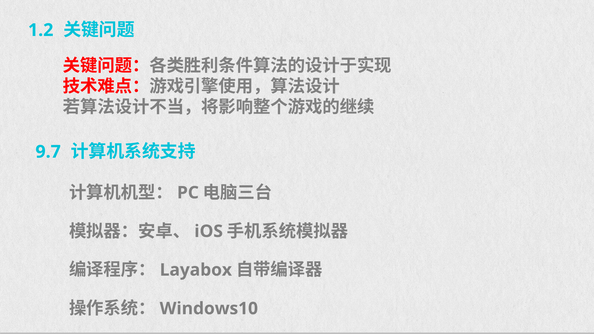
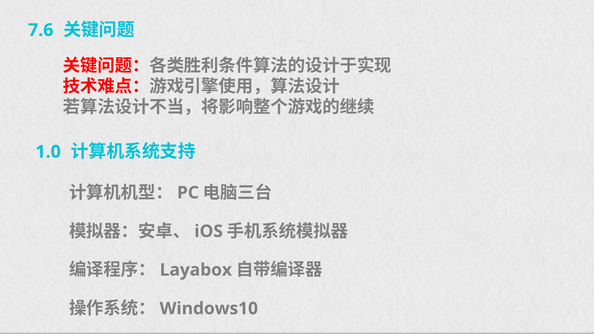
1.2: 1.2 -> 7.6 (41, 30)
9.7: 9.7 -> 1.0 (48, 152)
